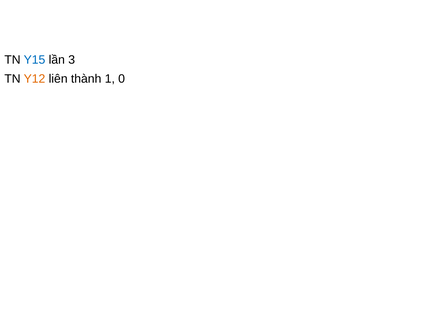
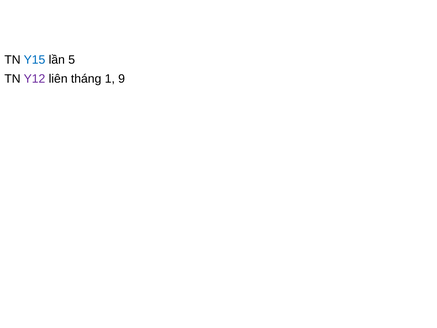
3: 3 -> 5 (72, 60)
Y12 colour: orange -> purple (34, 79)
thành: thành -> tháng (86, 79)
0: 0 -> 9 (122, 79)
